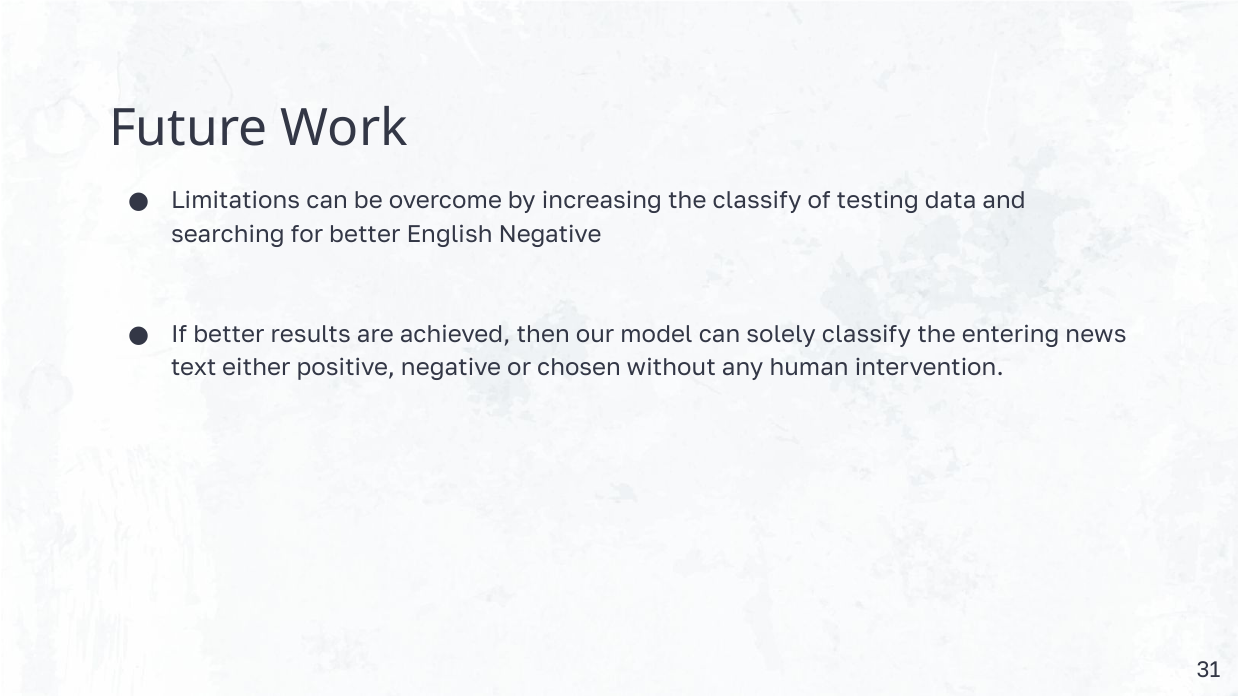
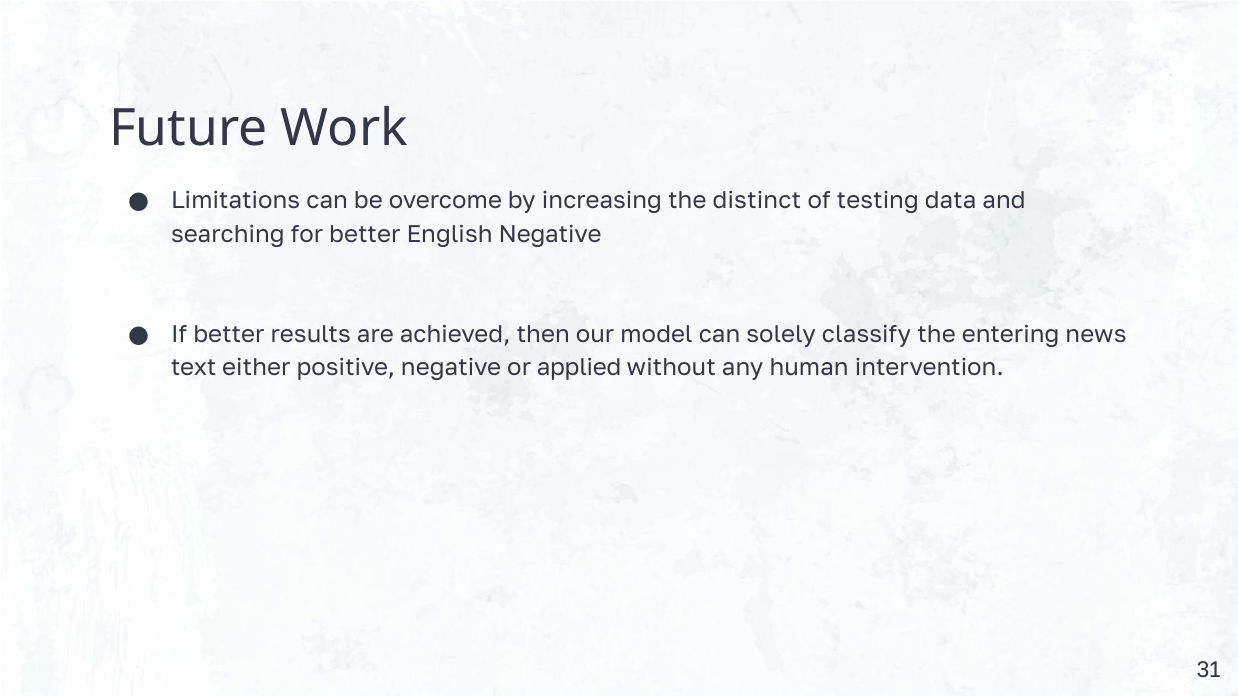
the classify: classify -> distinct (757, 201)
chosen: chosen -> applied (579, 368)
